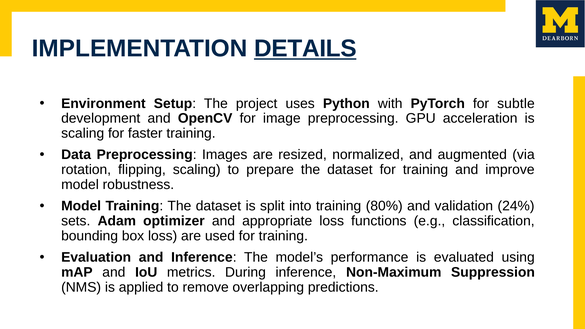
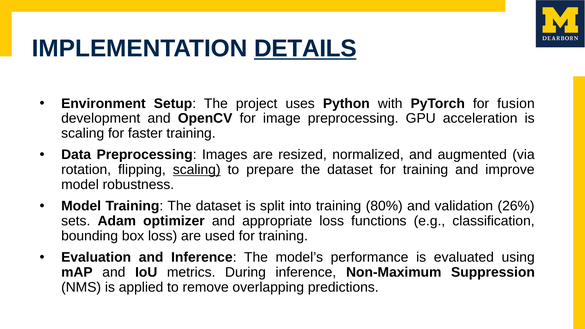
subtle: subtle -> fusion (516, 104)
scaling underline: none -> present (197, 170)
24%: 24% -> 26% (516, 206)
